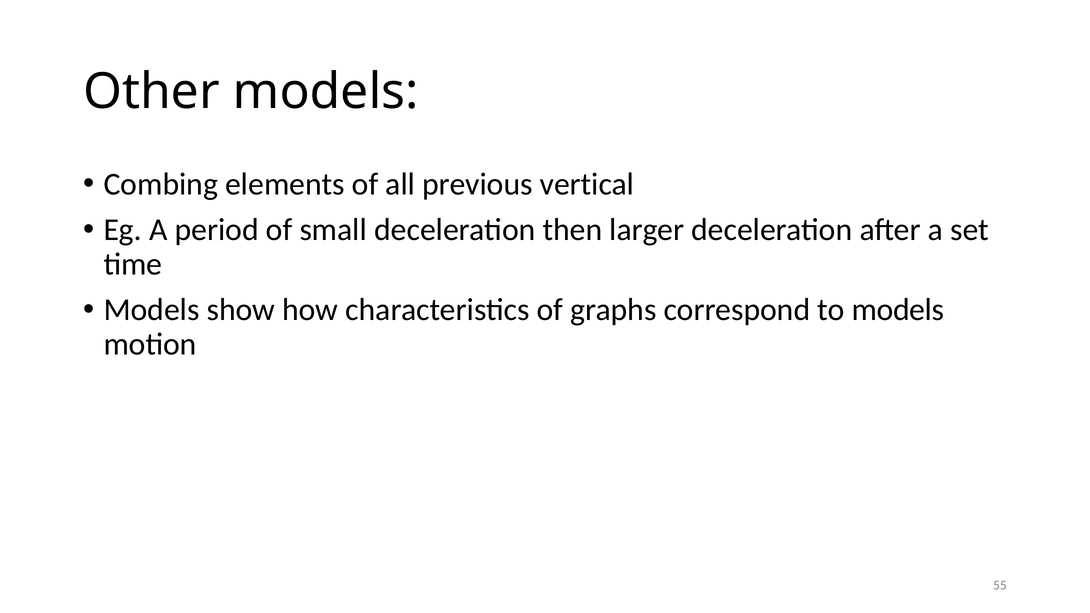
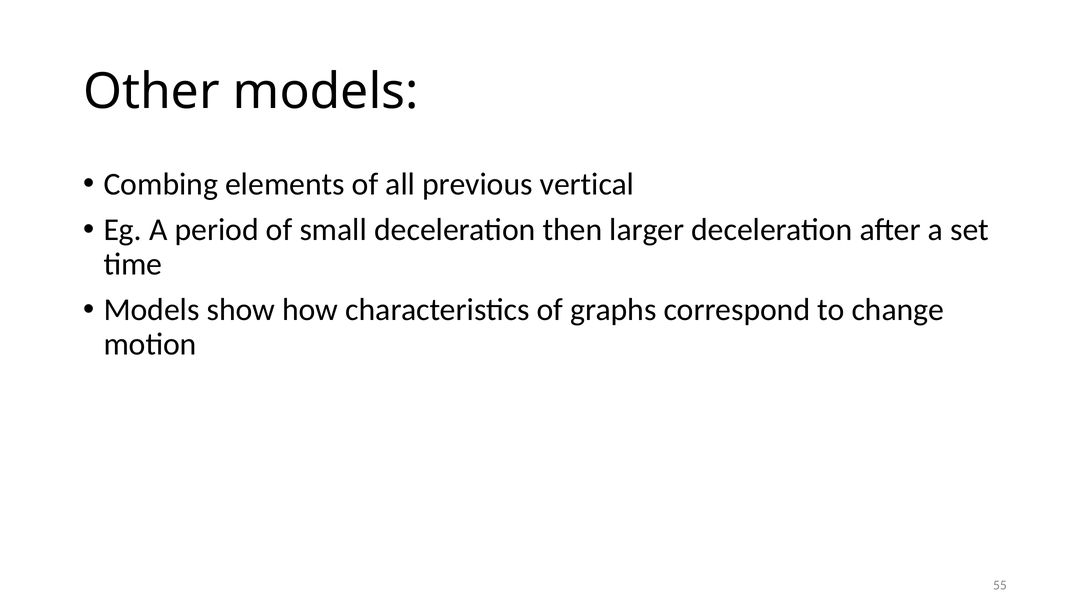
to models: models -> change (898, 310)
